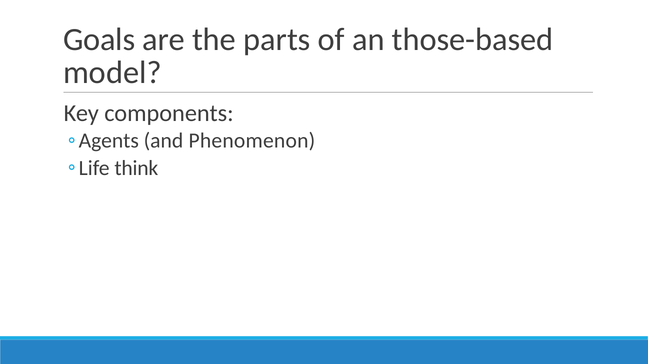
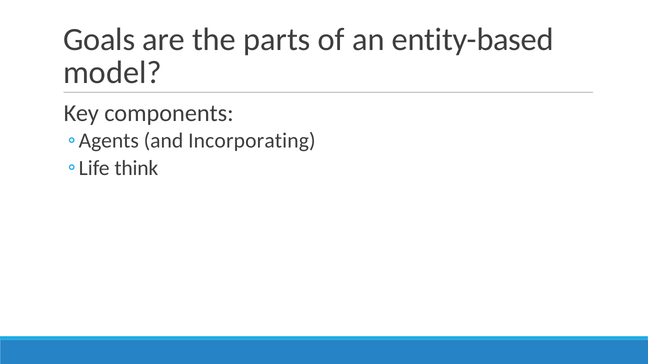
those-based: those-based -> entity-based (473, 40)
Phenomenon: Phenomenon -> Incorporating (252, 141)
